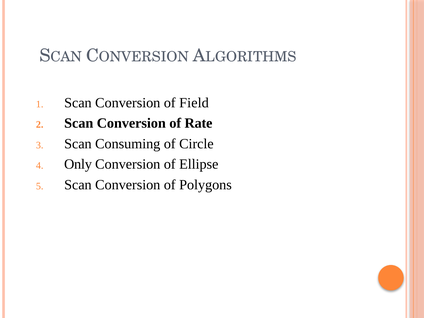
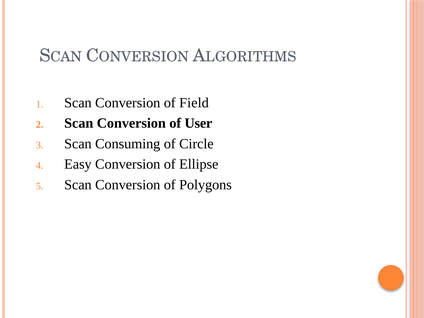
Rate: Rate -> User (198, 123)
Only: Only -> Easy (78, 164)
